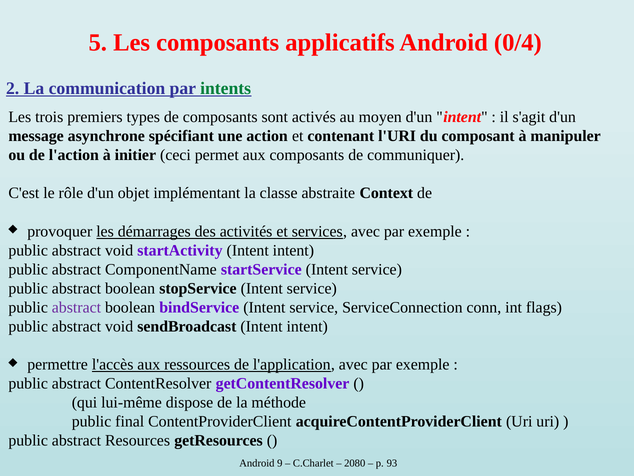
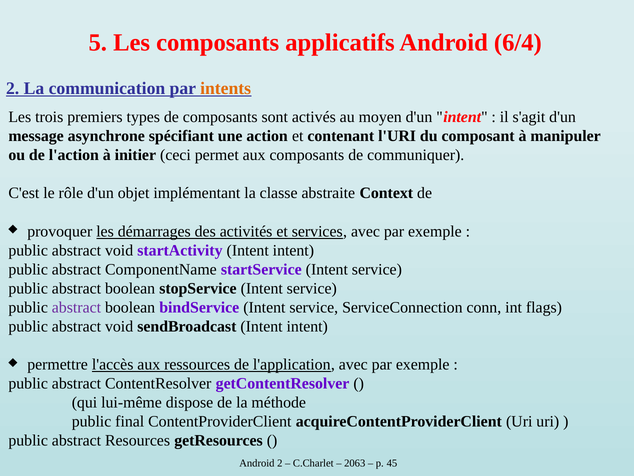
0/4: 0/4 -> 6/4 (518, 43)
intents colour: green -> orange (226, 88)
Android 9: 9 -> 2 (280, 463)
2080: 2080 -> 2063 (355, 463)
93: 93 -> 45 (392, 463)
